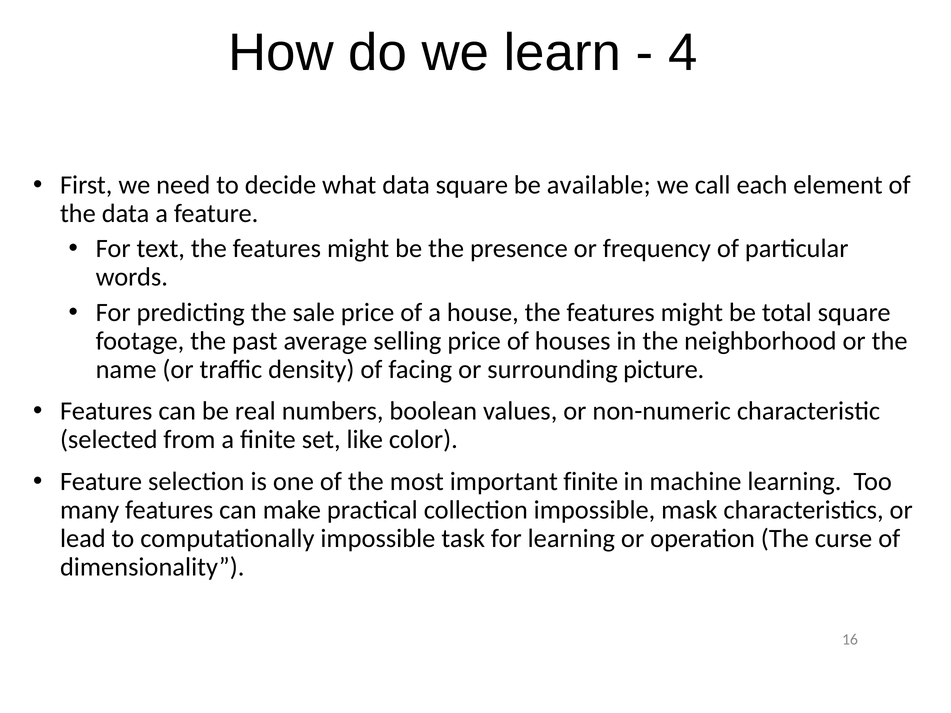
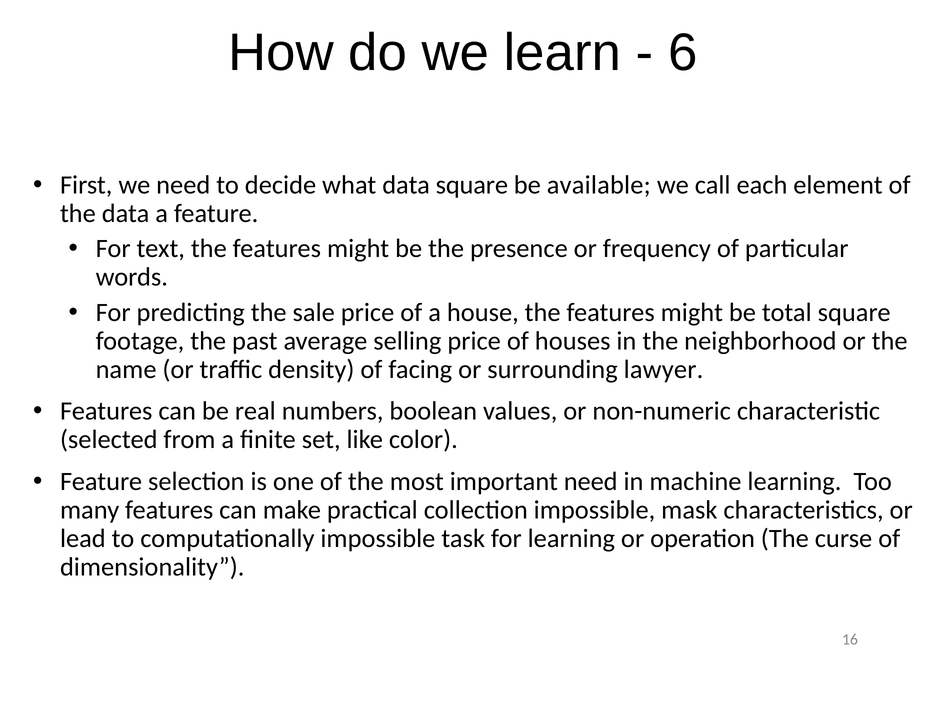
4: 4 -> 6 (683, 53)
picture: picture -> lawyer (663, 370)
important finite: finite -> need (591, 482)
